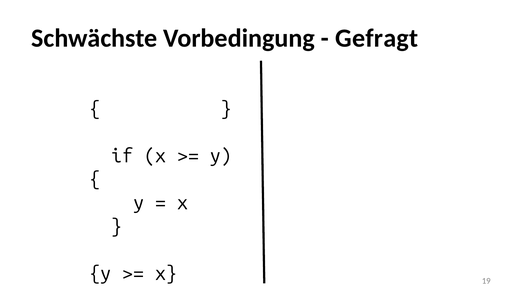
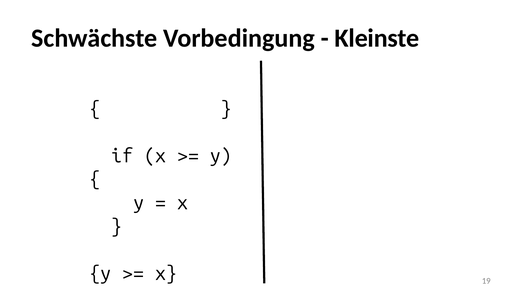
Gefragt: Gefragt -> Kleinste (377, 38)
